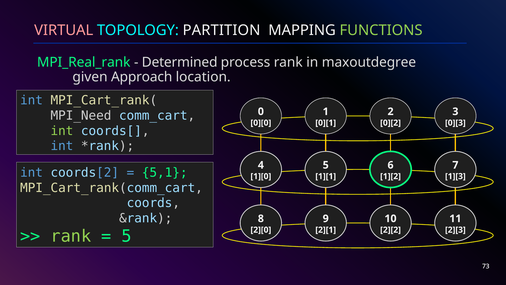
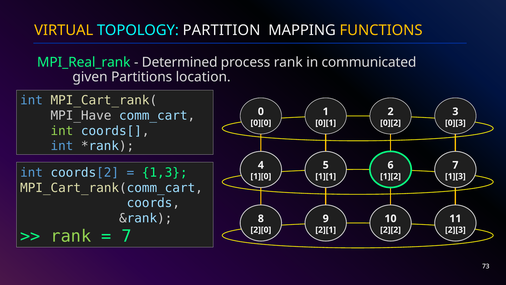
VIRTUAL colour: pink -> yellow (64, 30)
FUNCTIONS colour: light green -> yellow (381, 30)
maxoutdegree: maxoutdegree -> communicated (369, 62)
Approach: Approach -> Partitions (142, 77)
MPI_Need: MPI_Need -> MPI_Have (81, 115)
5,1: 5,1 -> 1,3 (165, 172)
5: 5 -> 7 (127, 236)
